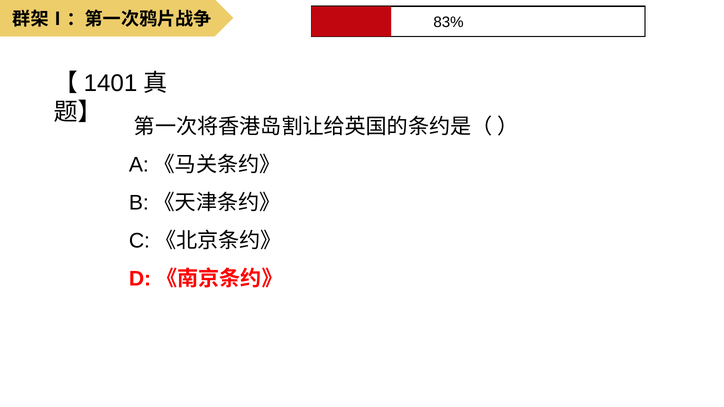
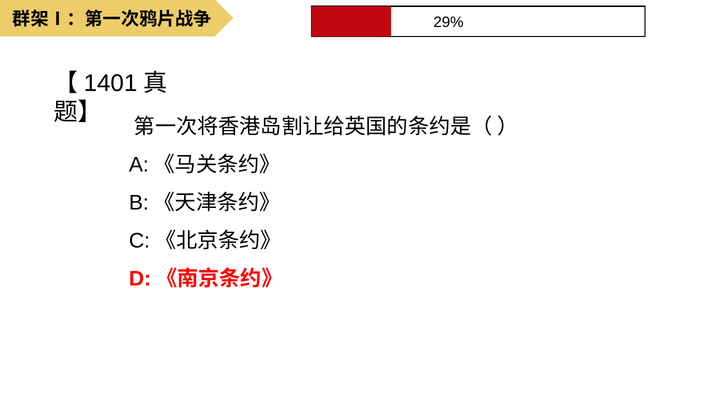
83%: 83% -> 29% (449, 22)
